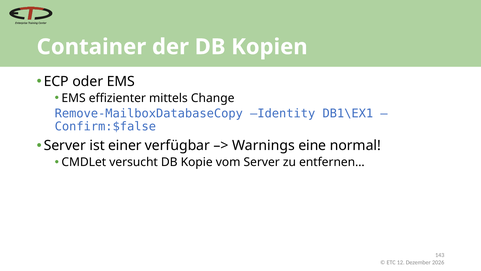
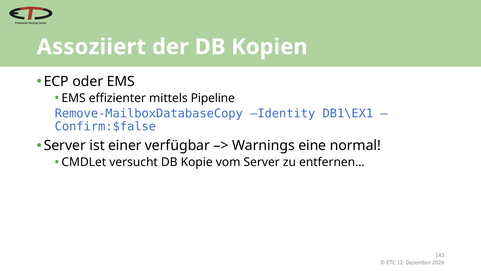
Container: Container -> Assoziiert (91, 47)
Change: Change -> Pipeline (213, 98)
